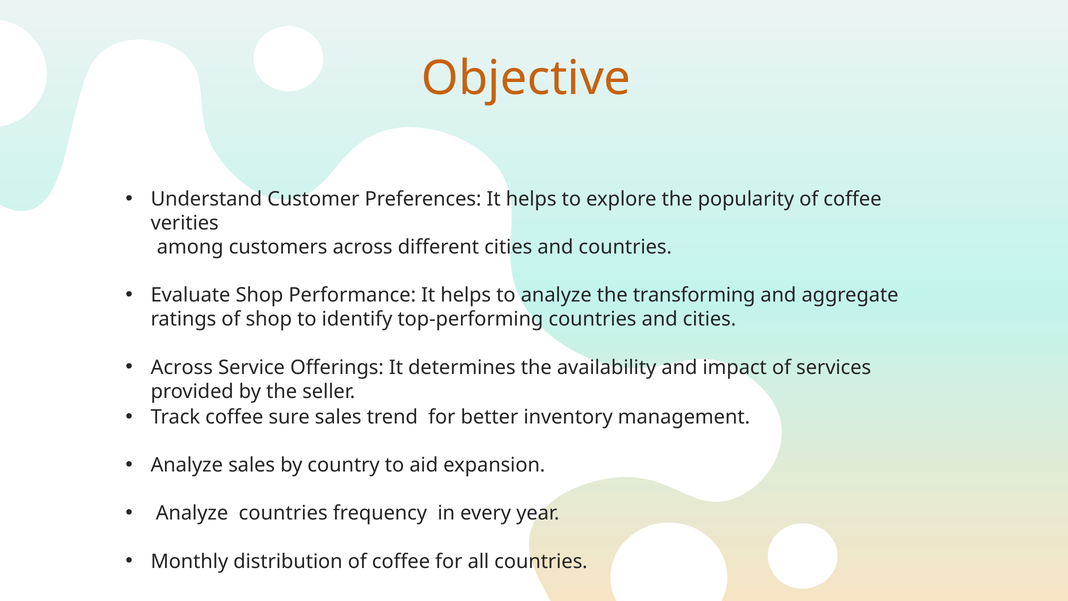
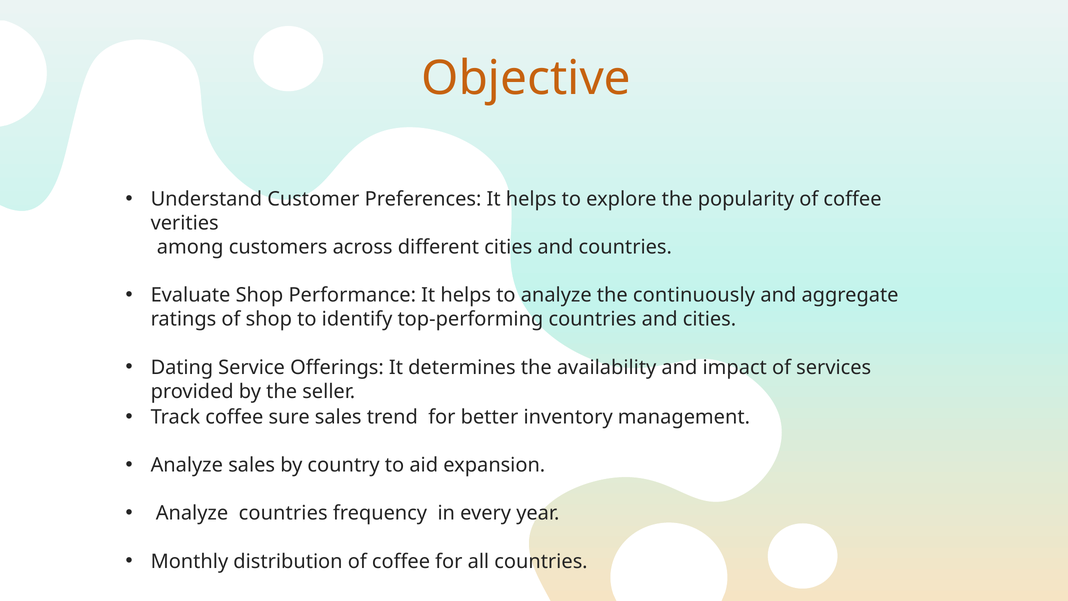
transforming: transforming -> continuously (694, 295)
Across: Across -> Dating (182, 367)
